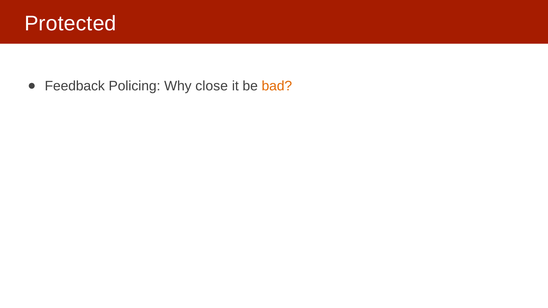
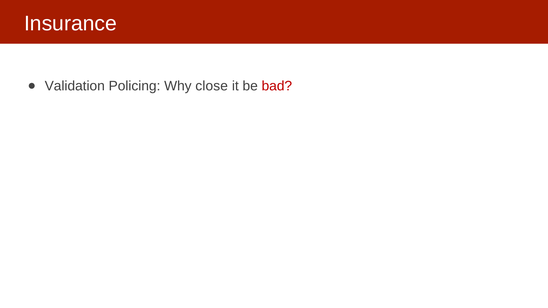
Protected: Protected -> Insurance (70, 24)
Feedback: Feedback -> Validation (75, 86)
bad colour: orange -> red (277, 86)
